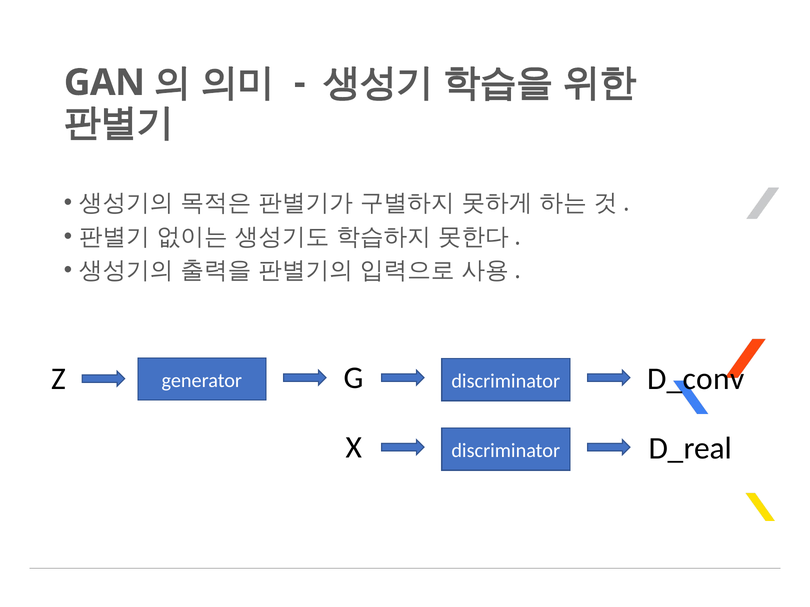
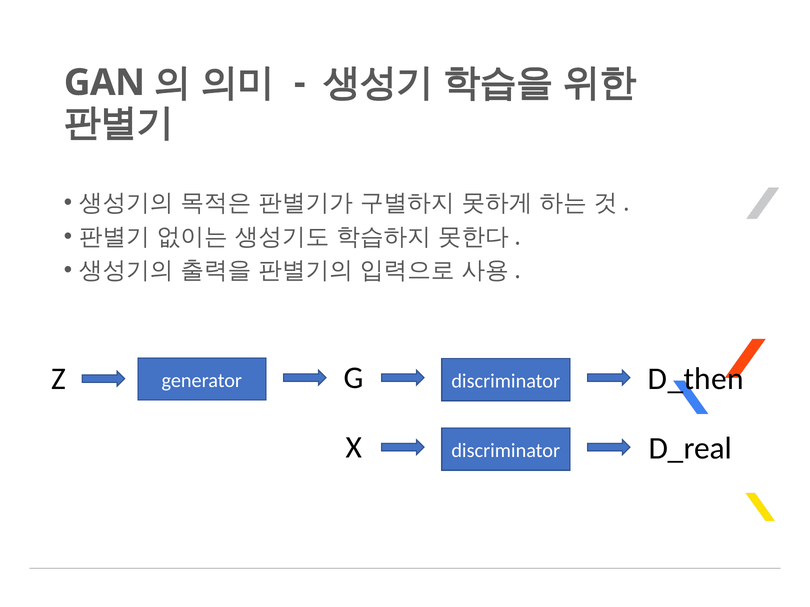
D_conv: D_conv -> D_then (696, 379)
